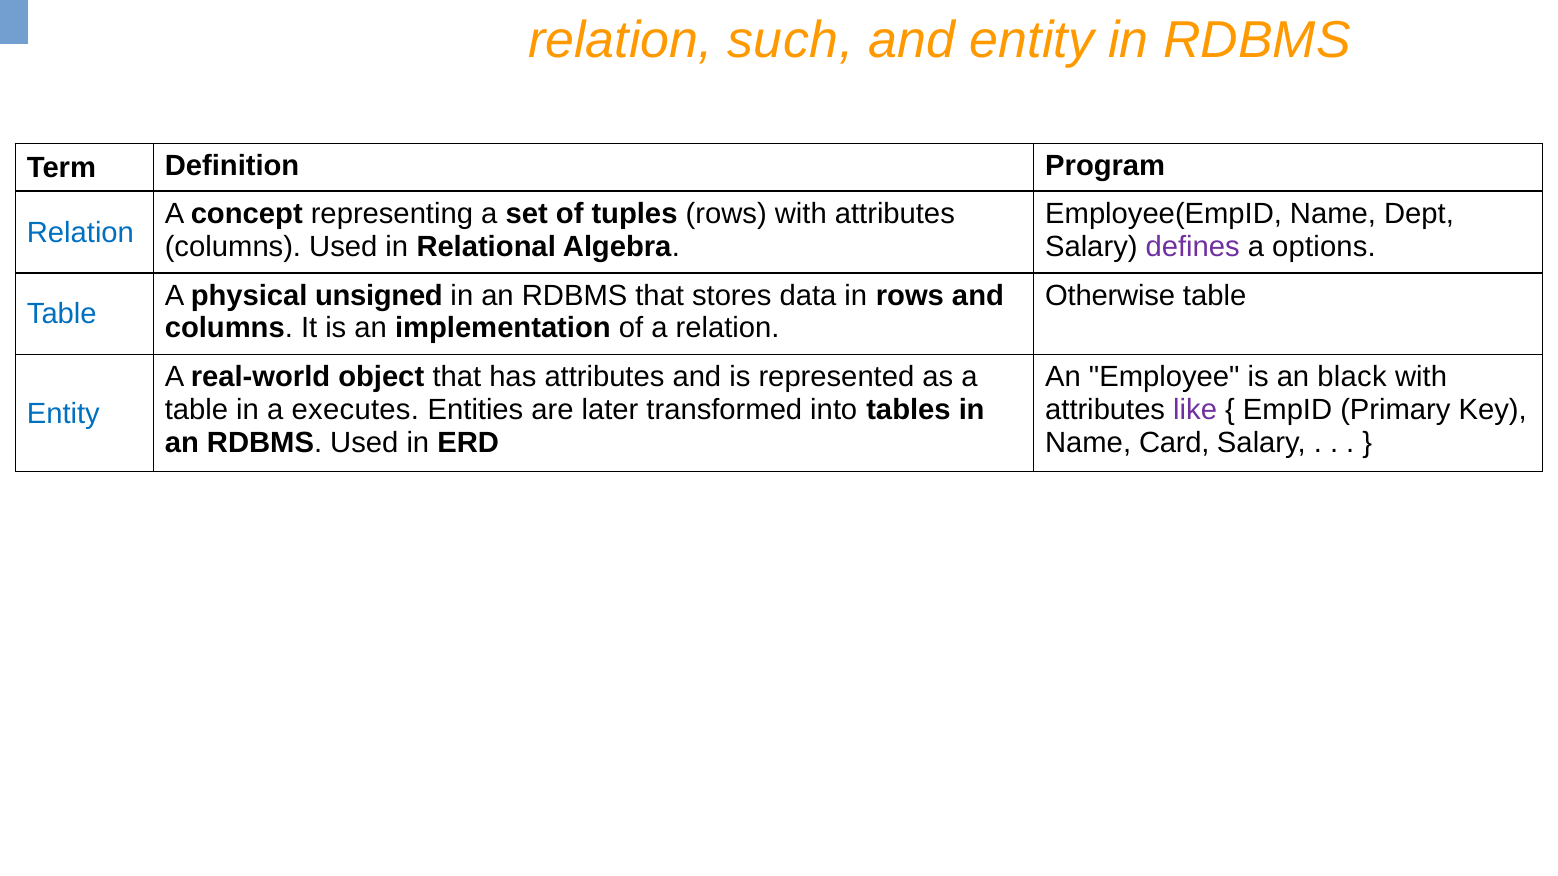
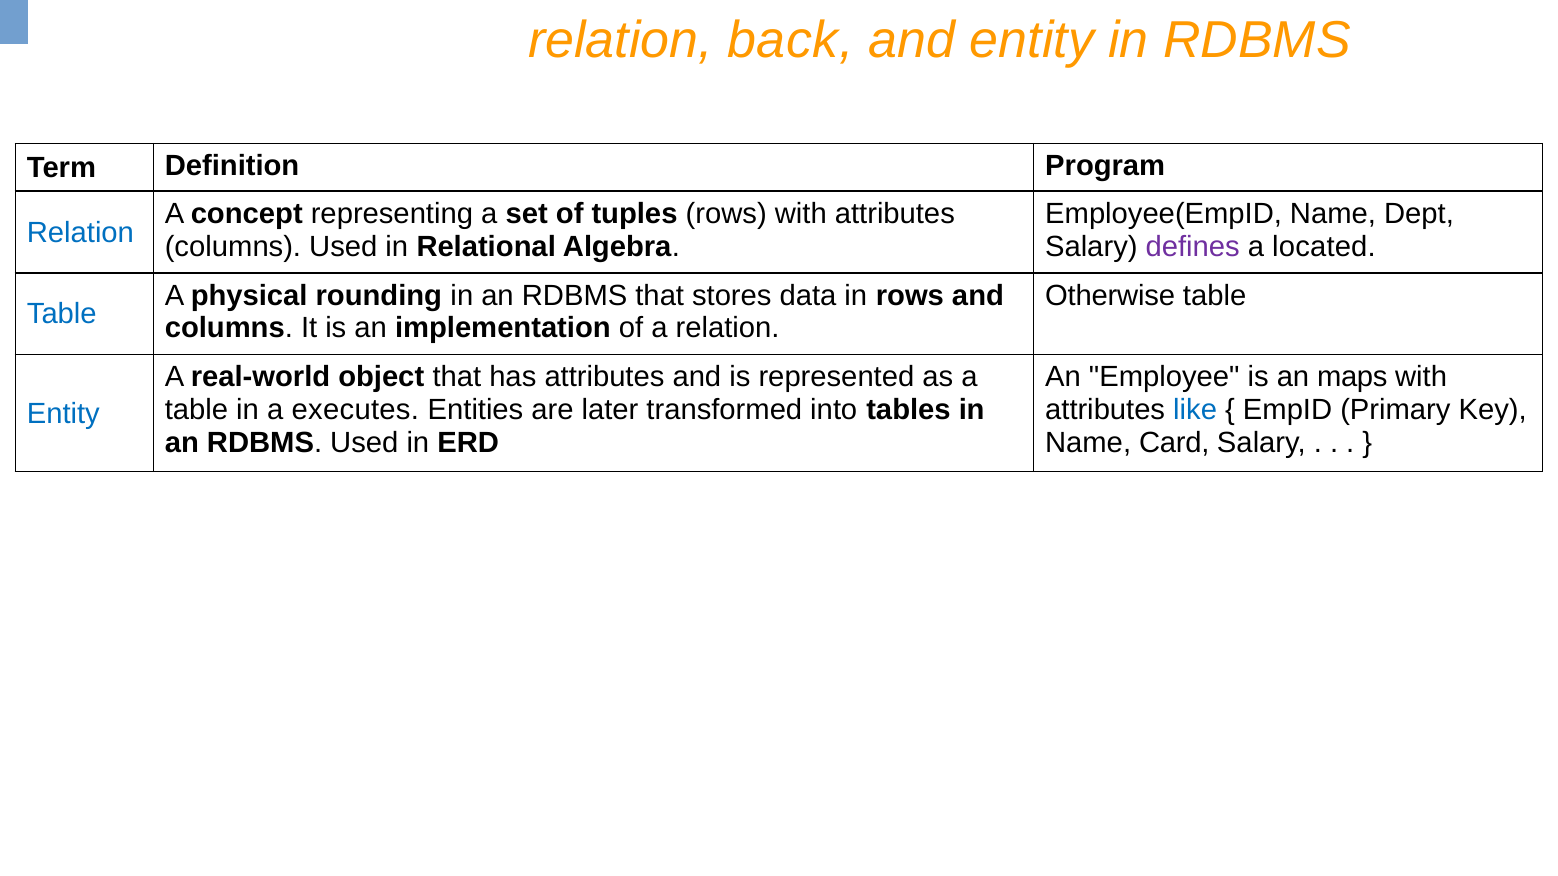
such: such -> back (791, 41)
options: options -> located (1324, 247)
unsigned: unsigned -> rounding (379, 296)
black: black -> maps (1352, 377)
like colour: purple -> blue (1195, 410)
